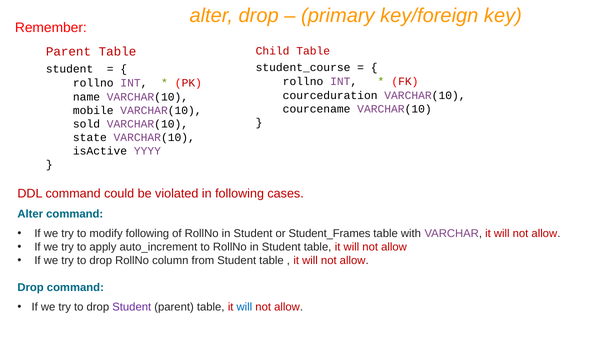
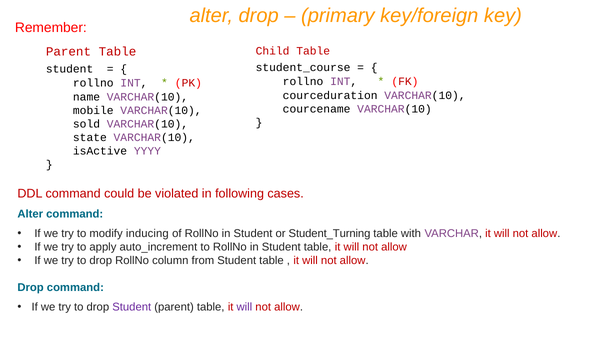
modify following: following -> inducing (147, 234)
Student_Frames: Student_Frames -> Student_Turning (330, 234)
will colour: blue -> purple (244, 308)
